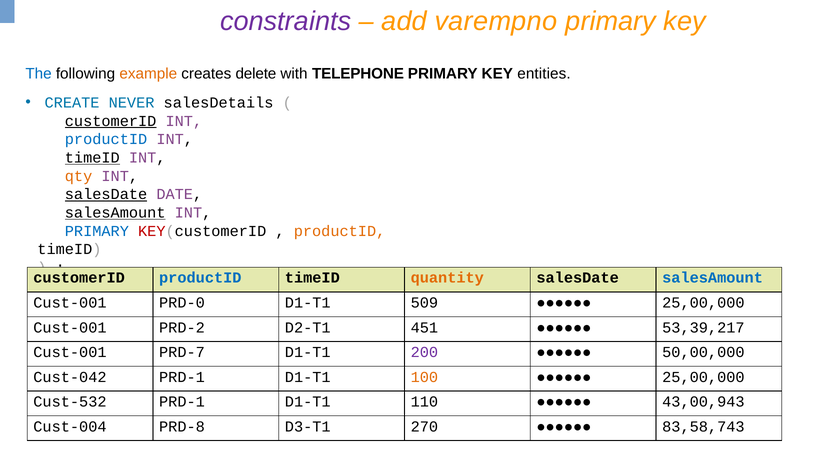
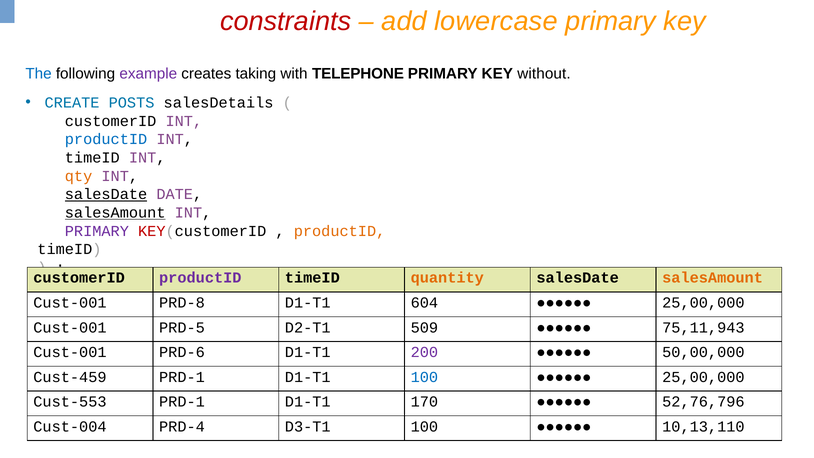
constraints colour: purple -> red (286, 21)
varempno: varempno -> lowercase (496, 21)
example colour: orange -> purple (148, 74)
delete: delete -> taking (256, 74)
entities: entities -> without (544, 74)
NEVER: NEVER -> POSTS (132, 103)
customerID underline: present -> none (111, 121)
timeID underline: present -> none (92, 158)
PRIMARY colour: blue -> purple (97, 231)
productID colour: blue -> purple (200, 278)
salesAmount colour: blue -> orange (713, 278)
PRD-0: PRD-0 -> PRD-8 (182, 303)
509: 509 -> 604 (424, 303)
PRD-2: PRD-2 -> PRD-5 (182, 327)
451: 451 -> 509 (424, 327)
53,39,217: 53,39,217 -> 75,11,943 (703, 327)
PRD-7: PRD-7 -> PRD-6 (182, 352)
Cust-042: Cust-042 -> Cust-459 (70, 377)
100 colour: orange -> blue (424, 377)
Cust-532: Cust-532 -> Cust-553 (70, 402)
110: 110 -> 170 (424, 402)
43,00,943: 43,00,943 -> 52,76,796 (703, 402)
PRD-8: PRD-8 -> PRD-4 (182, 426)
D3-T1 270: 270 -> 100 (424, 426)
83,58,743: 83,58,743 -> 10,13,110 (703, 426)
